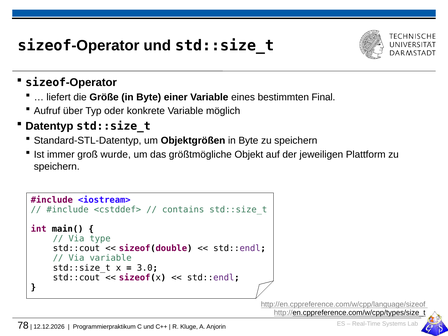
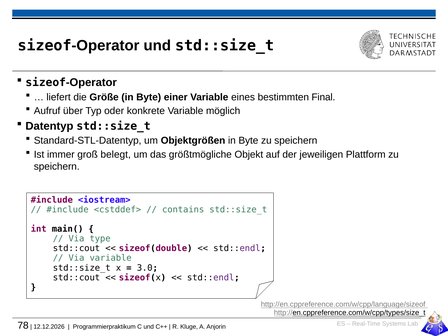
wurde: wurde -> belegt (116, 155)
